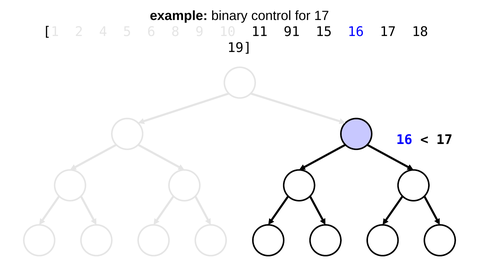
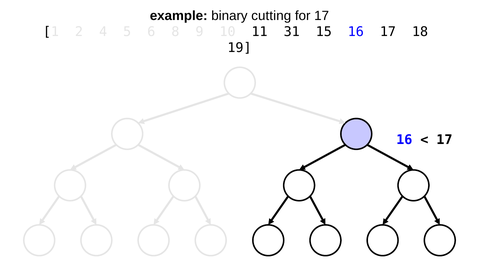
control: control -> cutting (271, 16)
91: 91 -> 31 (292, 32)
